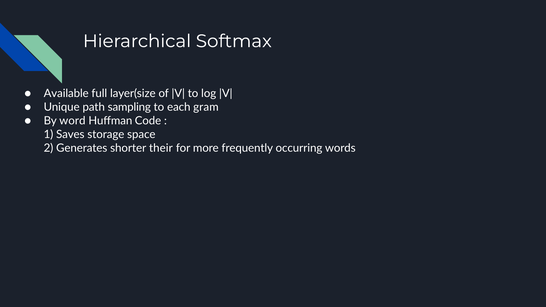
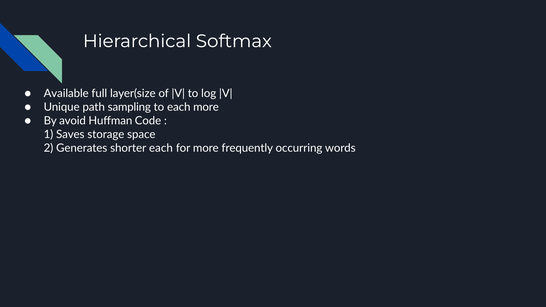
each gram: gram -> more (206, 107)
word: word -> avoid (73, 121)
shorter their: their -> each (161, 148)
